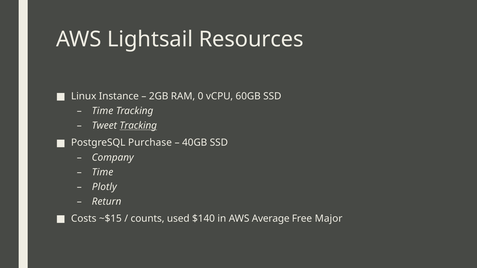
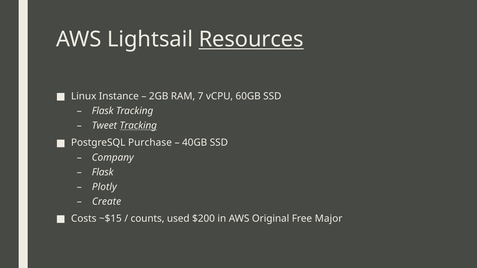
Resources underline: none -> present (251, 39)
0: 0 -> 7 (201, 96)
Time: Time -> Flask (103, 111)
Time: Time -> Flask (103, 172)
Return: Return -> Create (107, 202)
$140: $140 -> $200 (204, 219)
Average: Average -> Original (271, 219)
